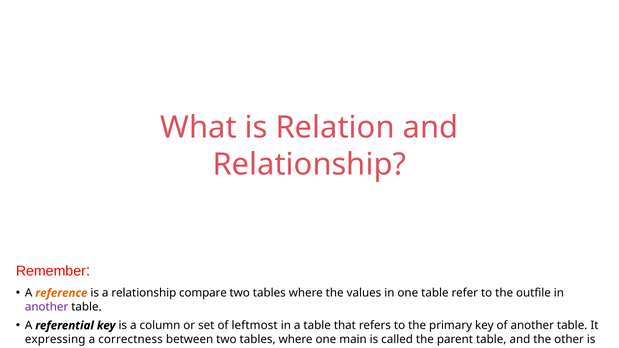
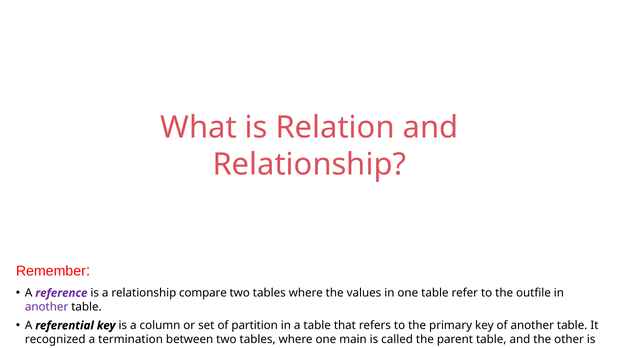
reference colour: orange -> purple (61, 293)
leftmost: leftmost -> partition (255, 326)
expressing: expressing -> recognized (55, 340)
correctness: correctness -> termination (131, 340)
